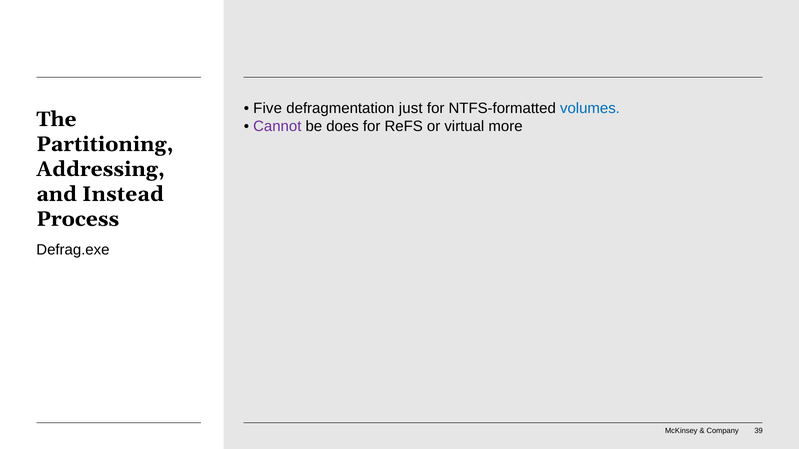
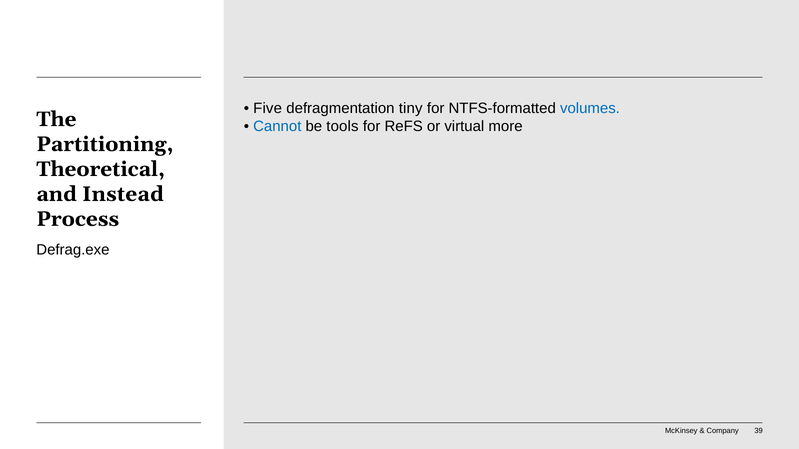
just: just -> tiny (411, 108)
Cannot colour: purple -> blue (277, 126)
does: does -> tools (342, 126)
Addressing: Addressing -> Theoretical (101, 169)
